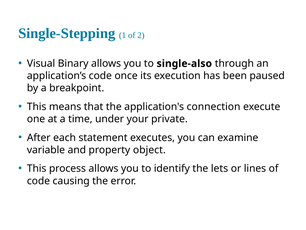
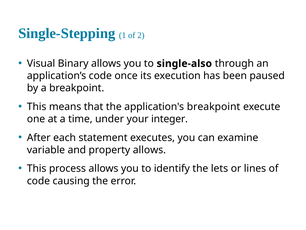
application's connection: connection -> breakpoint (214, 107)
private: private -> integer (170, 119)
property object: object -> allows (149, 150)
